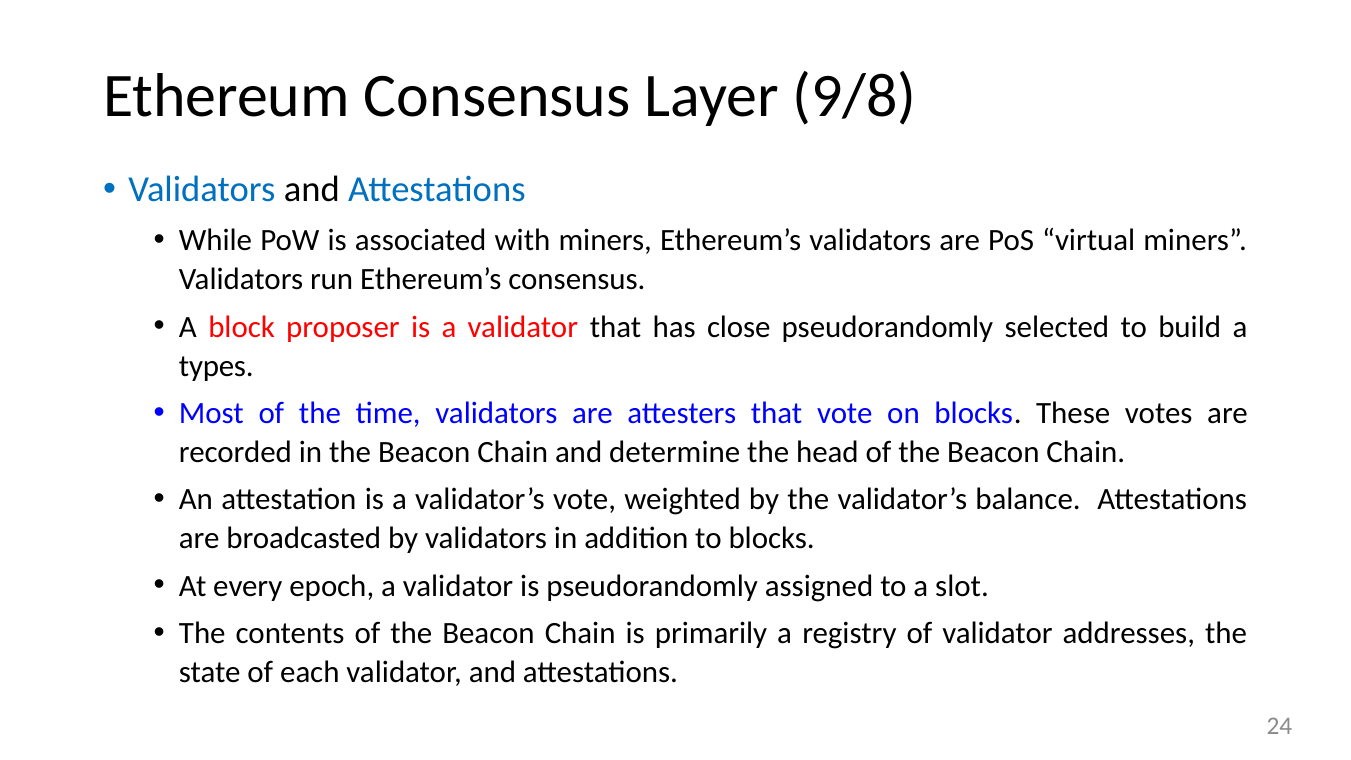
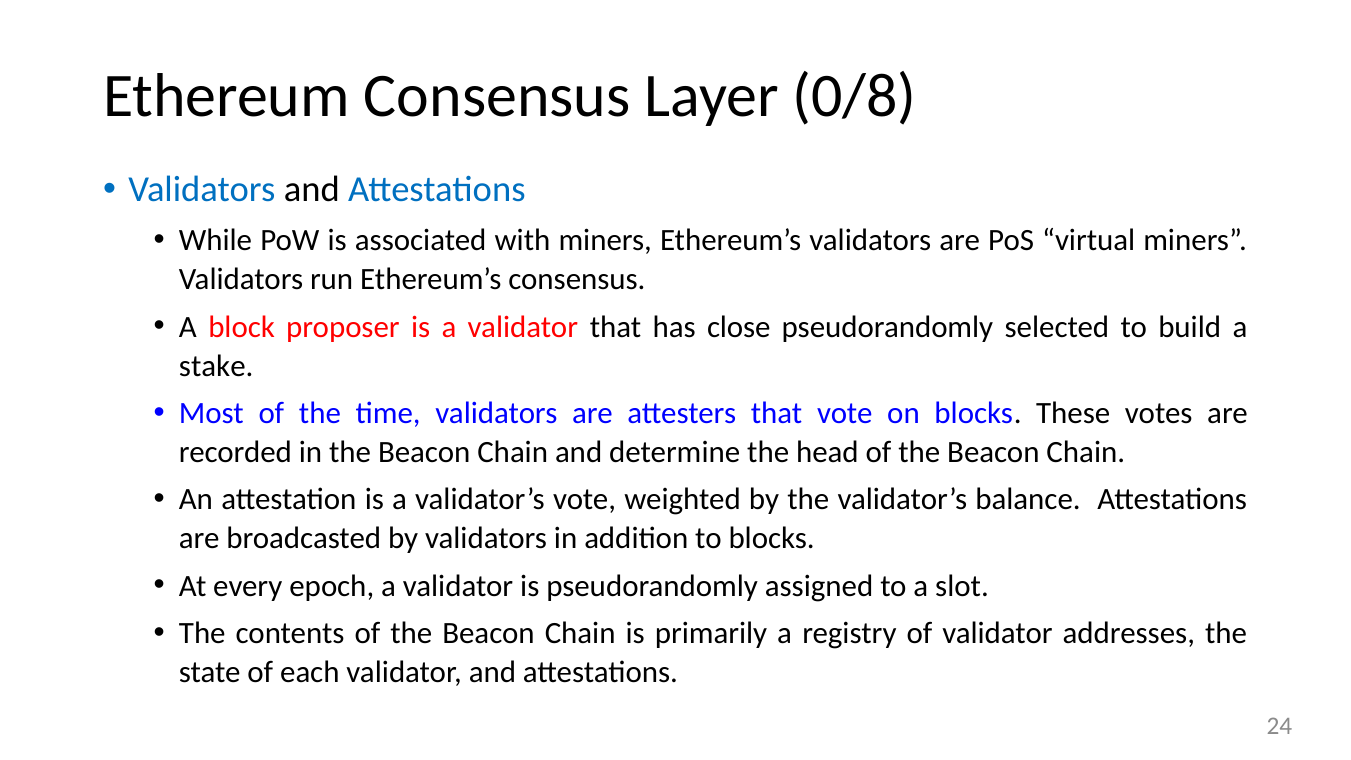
9/8: 9/8 -> 0/8 (855, 96)
types: types -> stake (216, 366)
